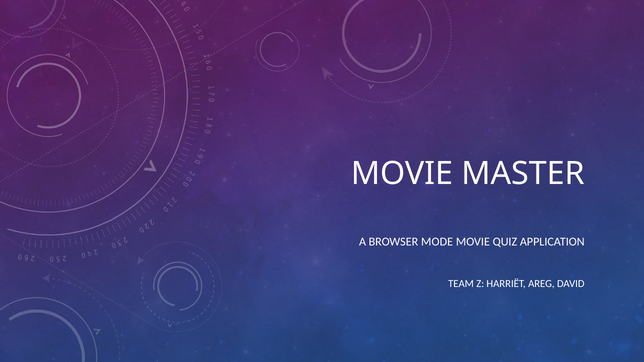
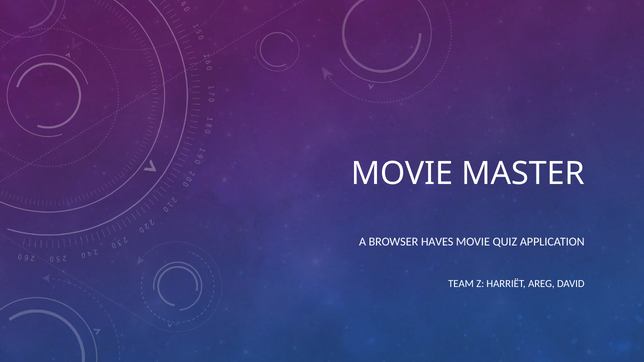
MODE: MODE -> HAVES (437, 242)
